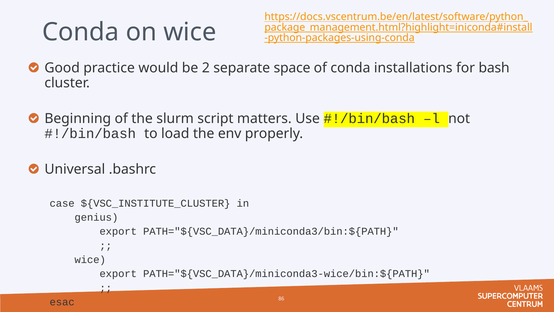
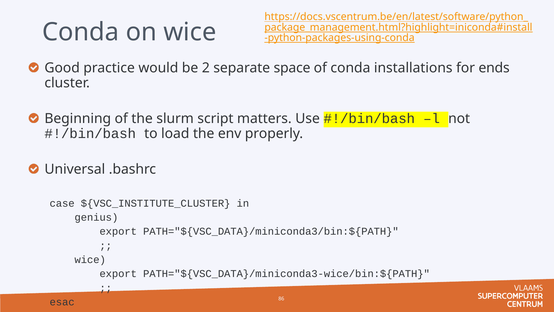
bash: bash -> ends (494, 68)
